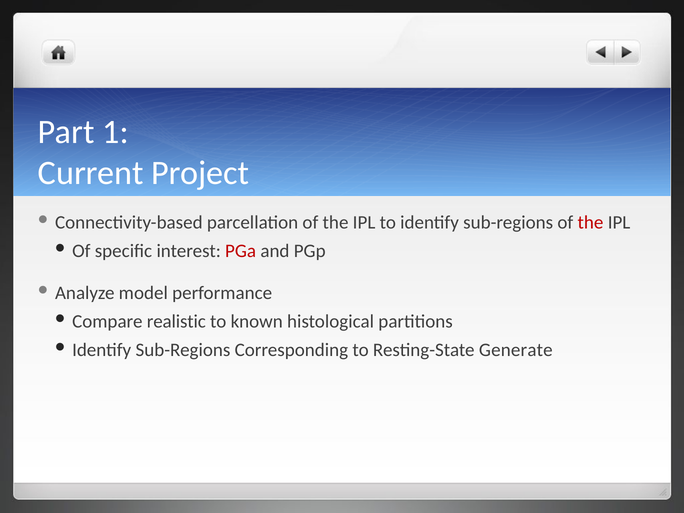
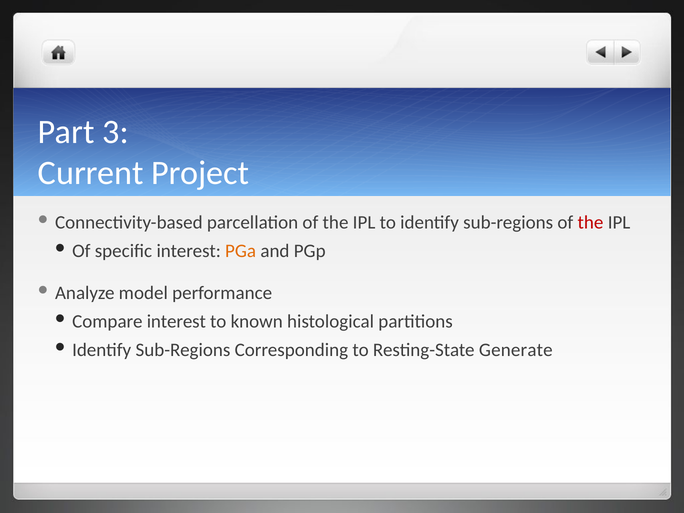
1: 1 -> 3 (115, 132)
PGa colour: red -> orange (241, 251)
Compare realistic: realistic -> interest (176, 321)
